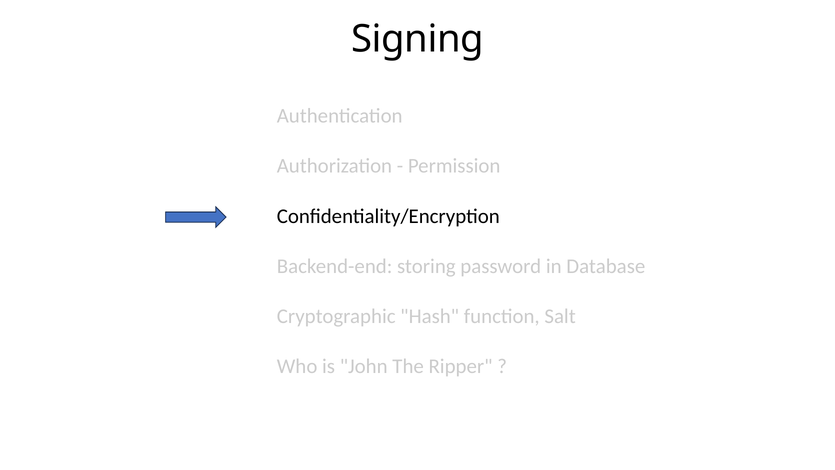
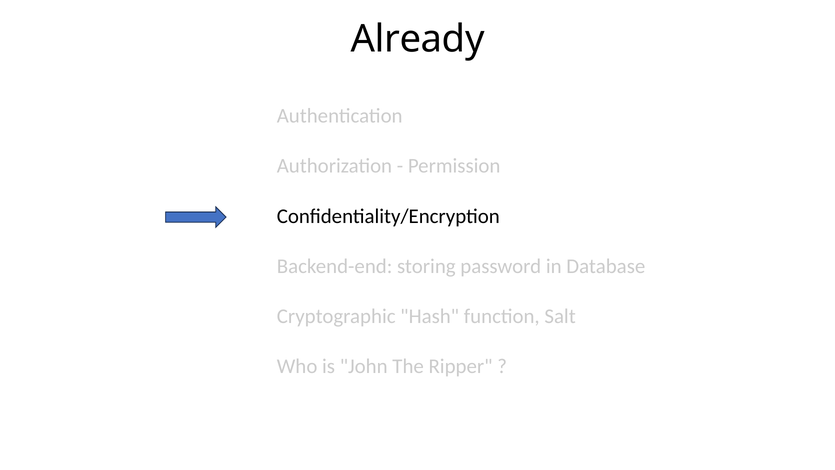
Signing: Signing -> Already (418, 39)
